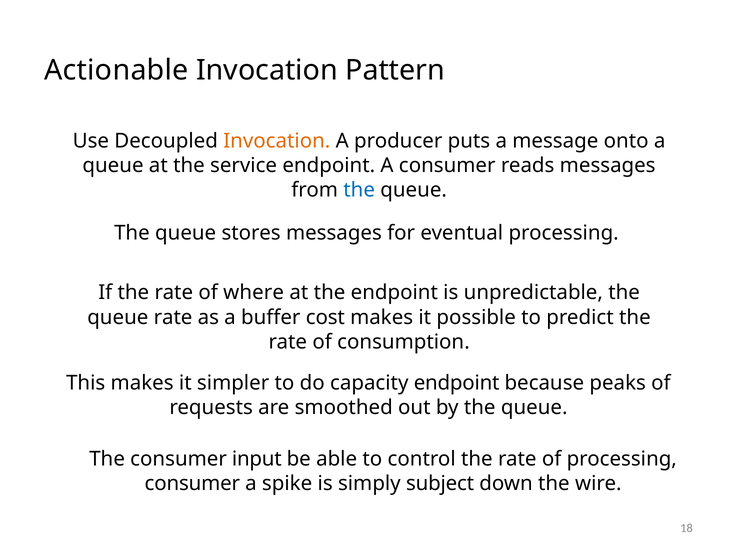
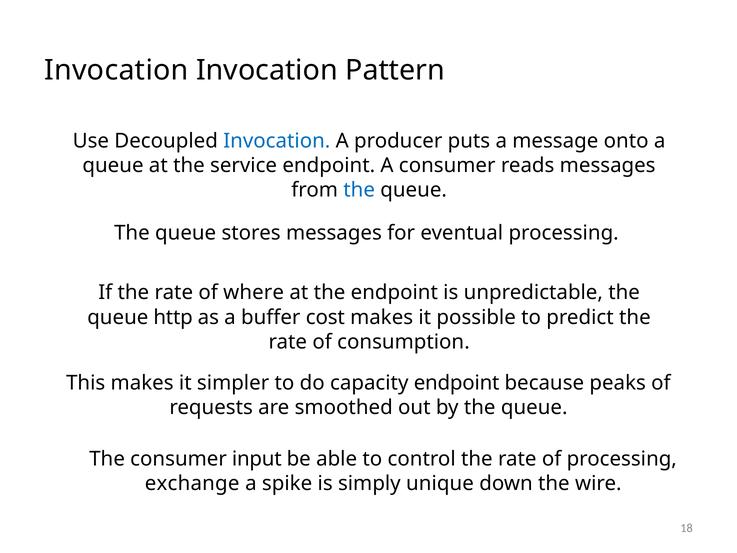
Actionable: Actionable -> Invocation (116, 70)
Invocation colour: orange -> blue (277, 141)
queue rate: rate -> http (173, 317)
consumer: consumer -> exchange (192, 483)
subject: subject -> unique (440, 483)
